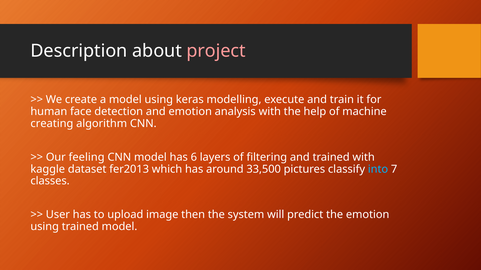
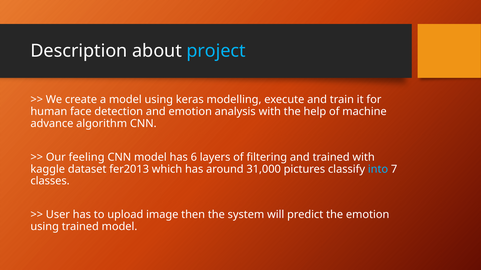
project colour: pink -> light blue (216, 51)
creating: creating -> advance (52, 124)
33,500: 33,500 -> 31,000 (264, 169)
